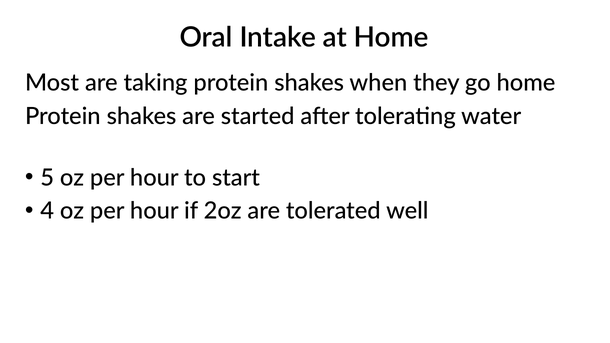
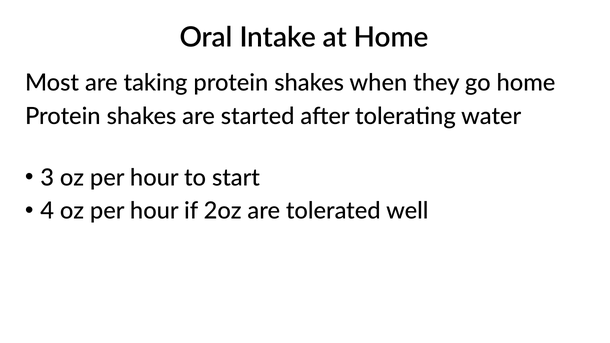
5: 5 -> 3 (47, 178)
